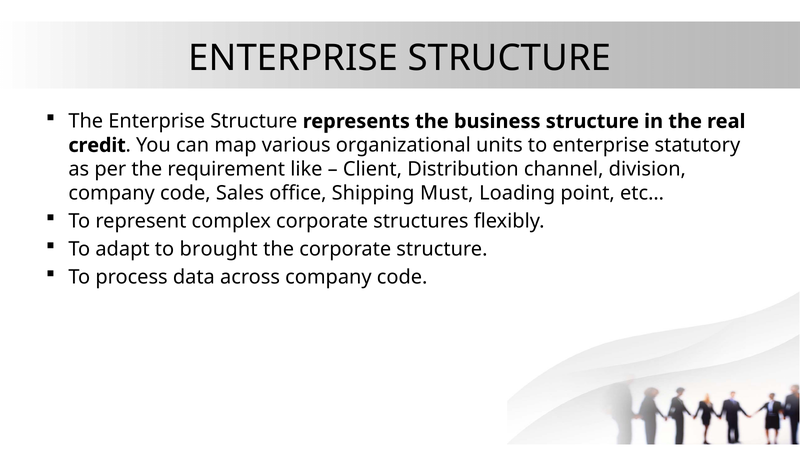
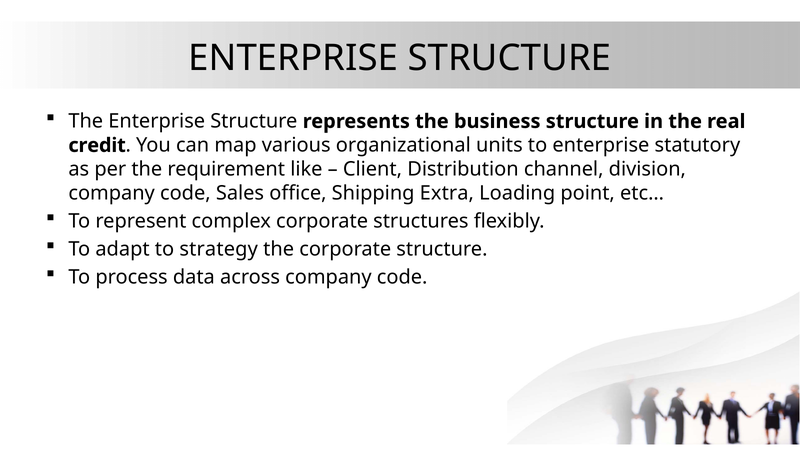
Must: Must -> Extra (447, 193)
brought: brought -> strategy (219, 249)
